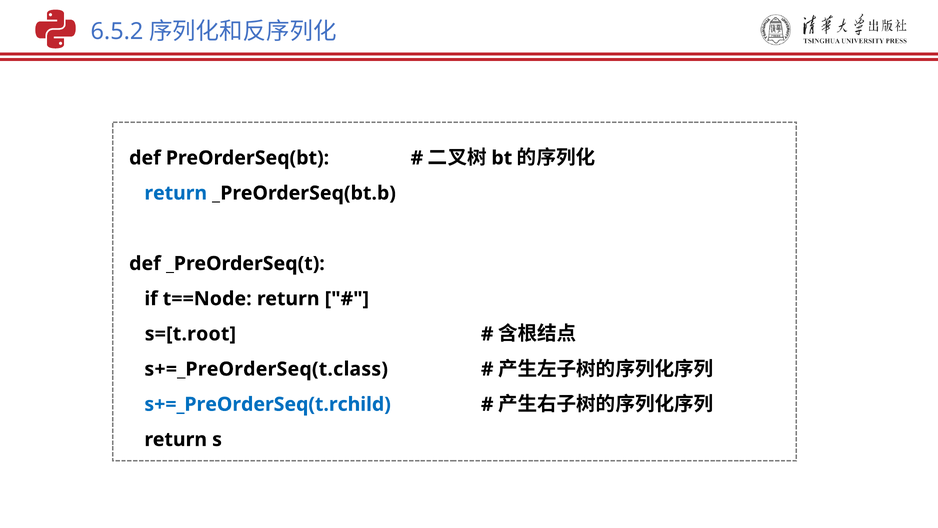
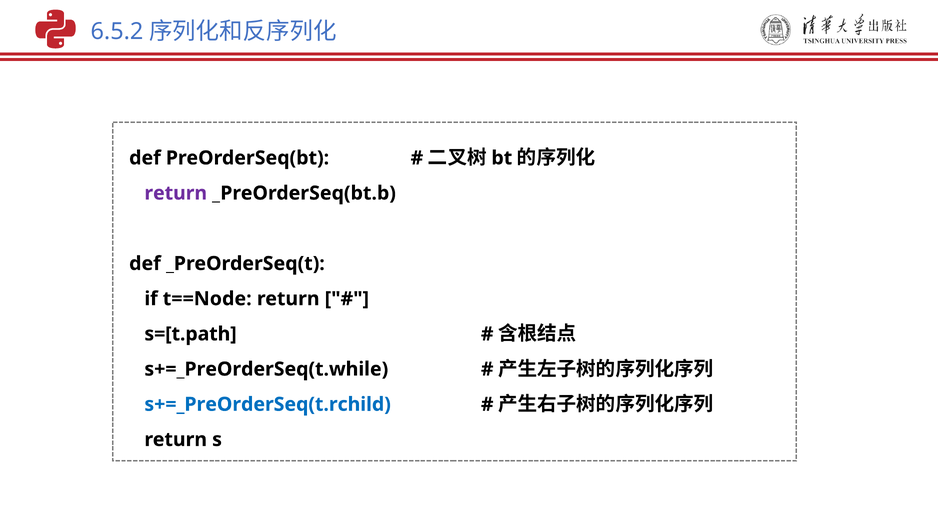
return colour: blue -> purple (176, 193)
s=[t.root: s=[t.root -> s=[t.path (191, 334)
s+=_PreOrderSeq(t.class: s+=_PreOrderSeq(t.class -> s+=_PreOrderSeq(t.while (266, 369)
